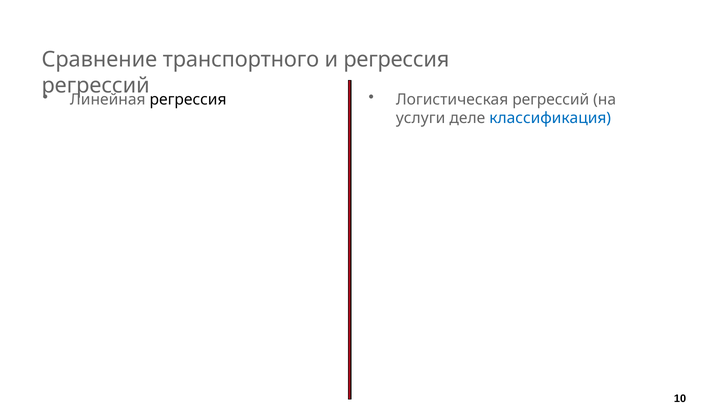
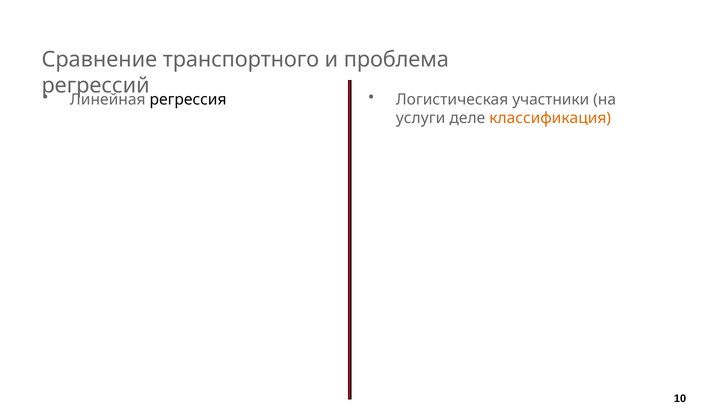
и регрессия: регрессия -> проблема (396, 60)
Логистическая регрессий: регрессий -> участники (551, 100)
классификация colour: blue -> orange (550, 118)
